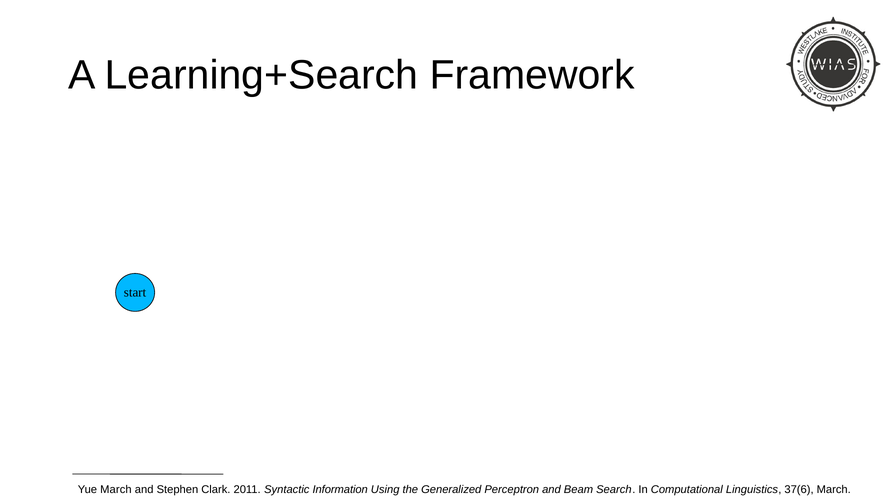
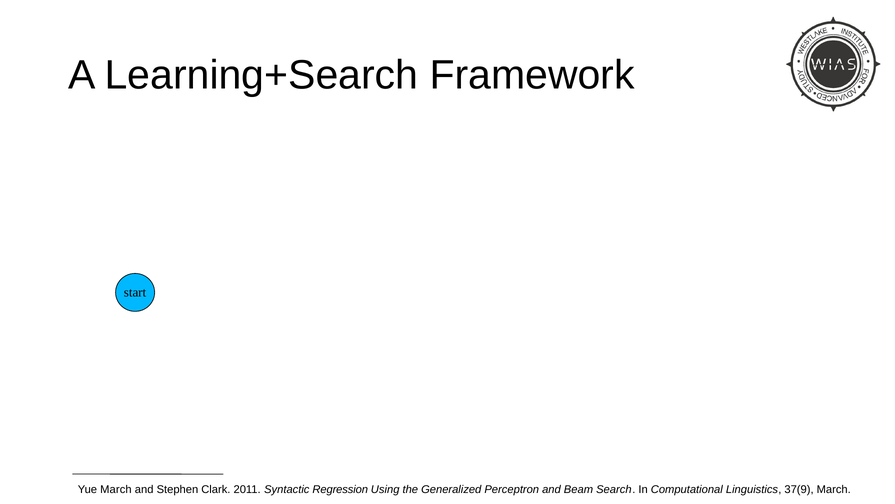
Information: Information -> Regression (340, 489)
37(6: 37(6 -> 37(9 (799, 489)
